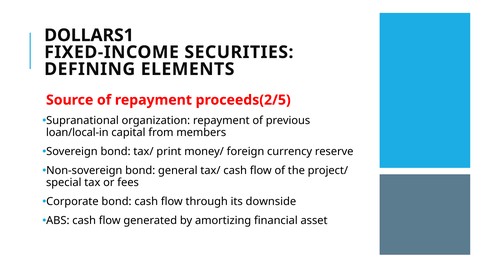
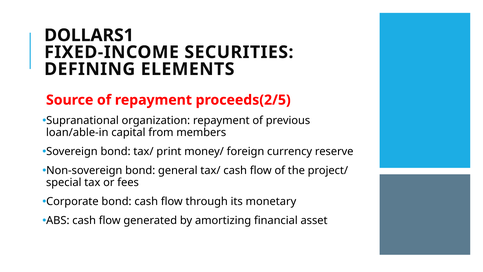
loan/local-in: loan/local-in -> loan/able-in (77, 132)
downside: downside -> monetary (271, 201)
